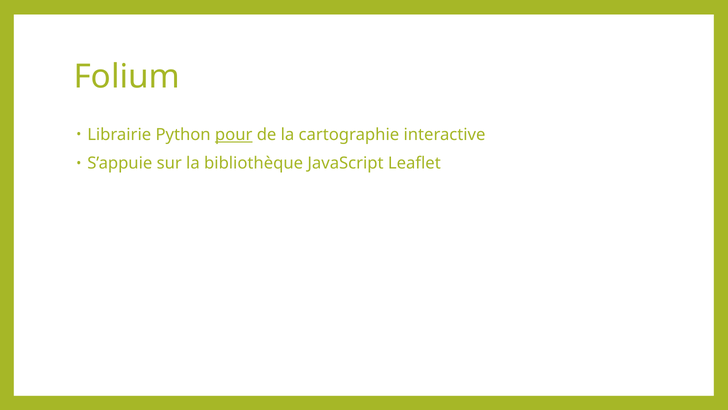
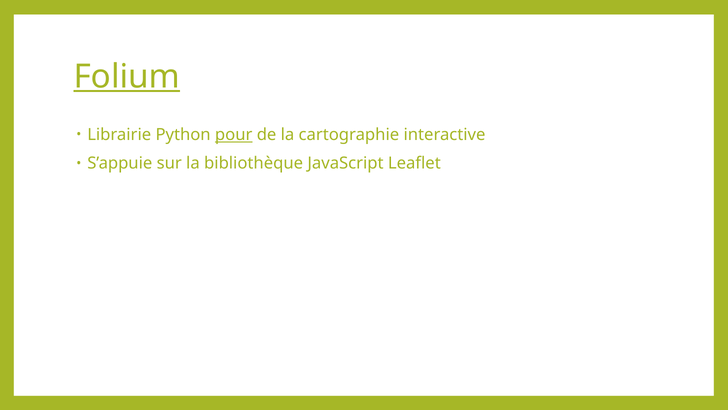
Folium underline: none -> present (127, 77)
